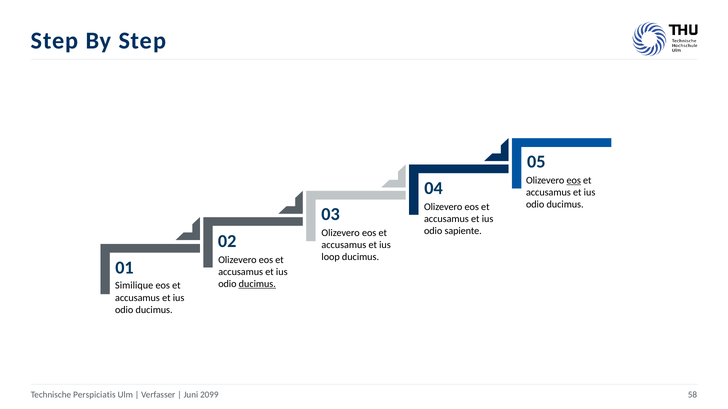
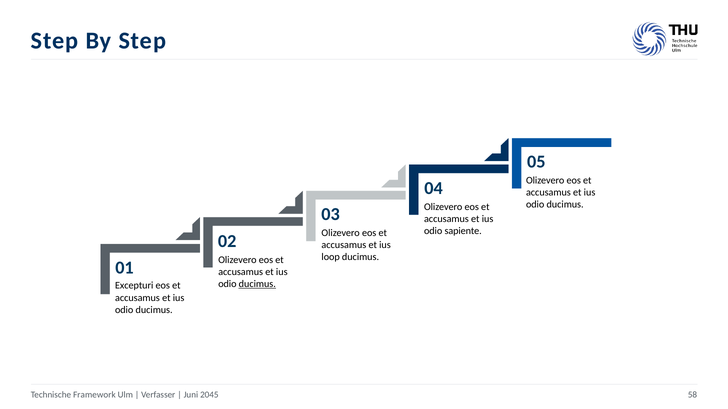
eos underline: present -> none (574, 181)
Similique: Similique -> Excepturi (134, 286)
Perspiciatis: Perspiciatis -> Framework (94, 395)
2099: 2099 -> 2045 (209, 395)
